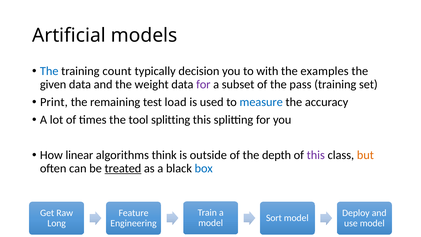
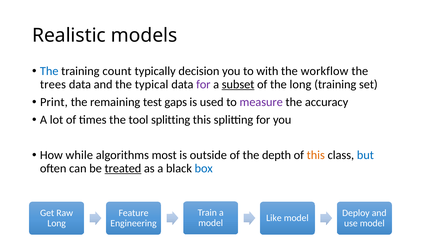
Artificial: Artificial -> Realistic (69, 35)
examples: examples -> workflow (325, 71)
given: given -> trees (53, 84)
weight: weight -> typical (152, 84)
subset underline: none -> present (238, 84)
the pass: pass -> long (300, 84)
load: load -> gaps (176, 102)
measure colour: blue -> purple (261, 102)
linear: linear -> while (79, 155)
think: think -> most (164, 155)
this colour: purple -> orange (316, 155)
but colour: orange -> blue (365, 155)
Sort: Sort -> Like (274, 218)
